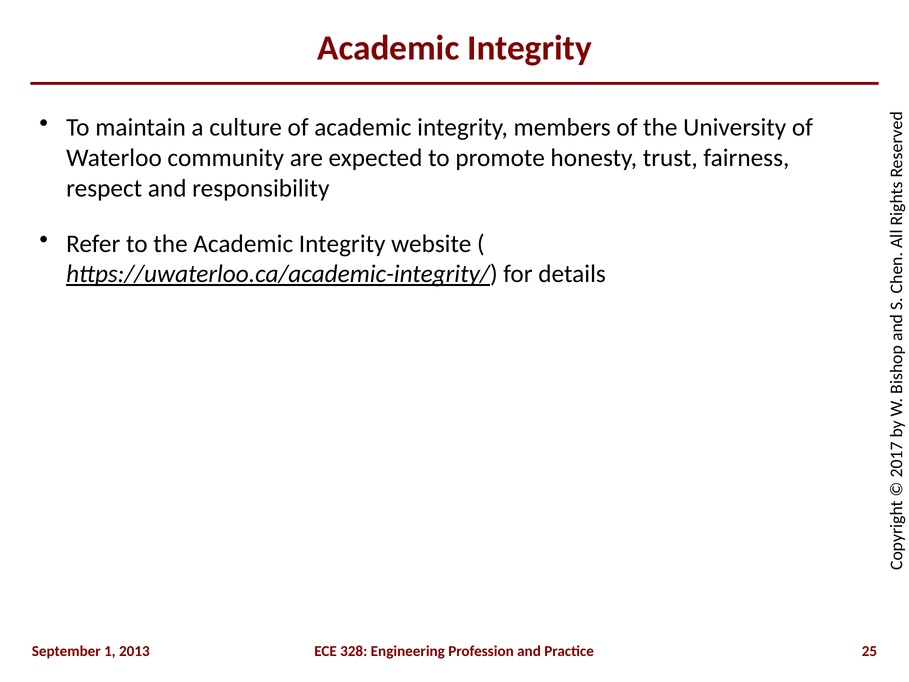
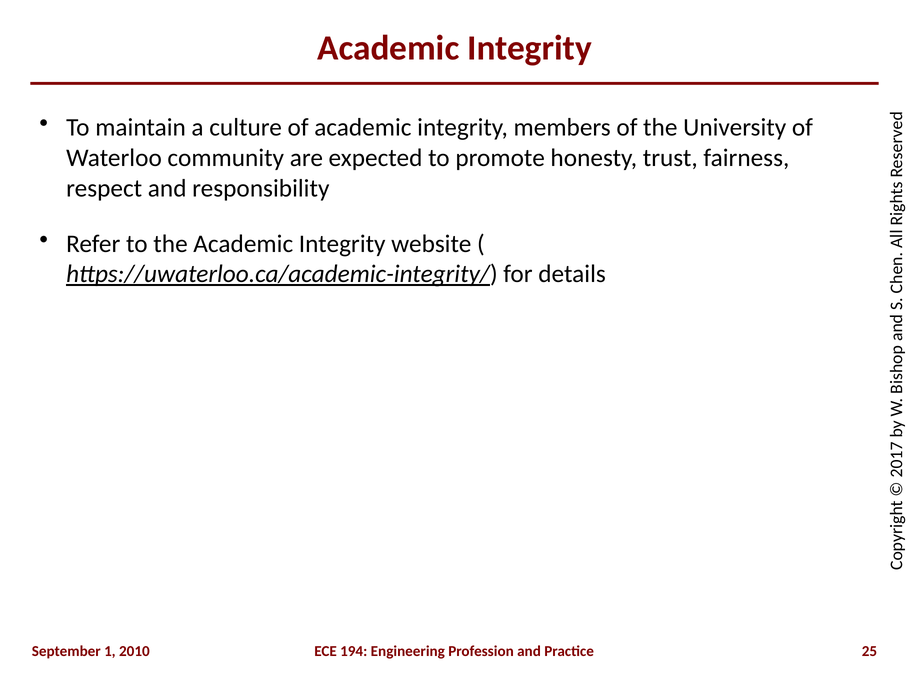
2013: 2013 -> 2010 (134, 651)
328: 328 -> 194 (354, 651)
